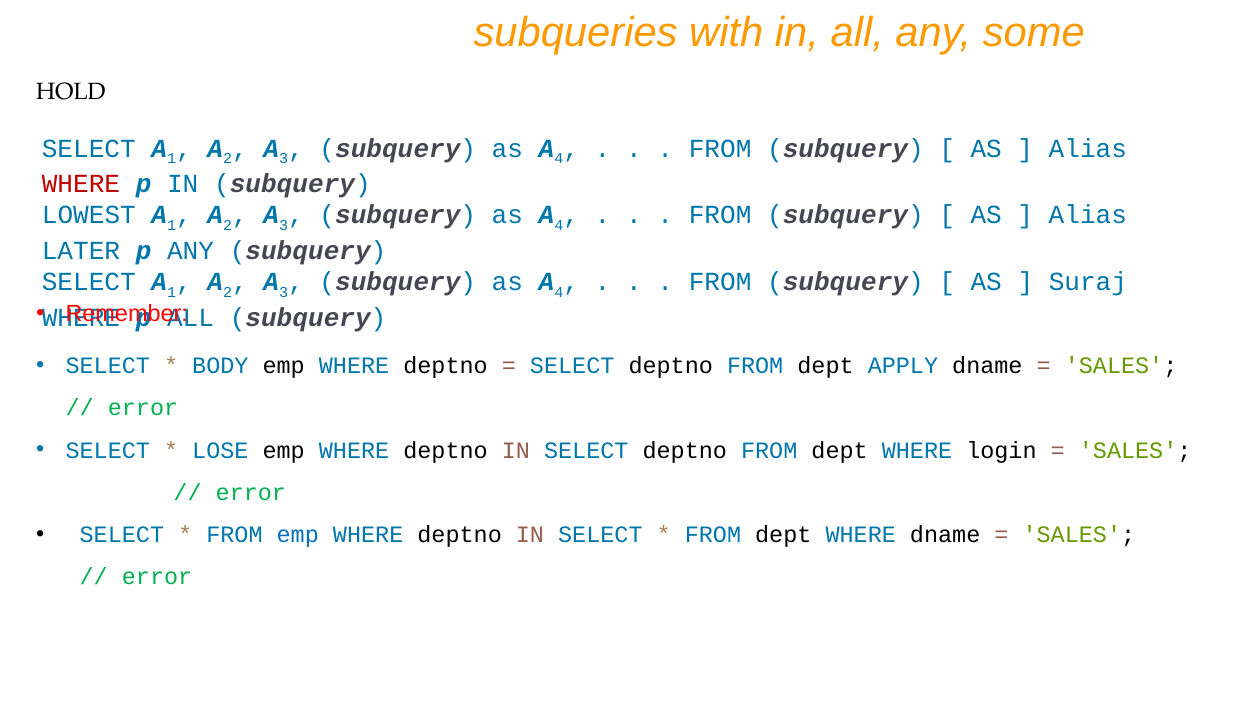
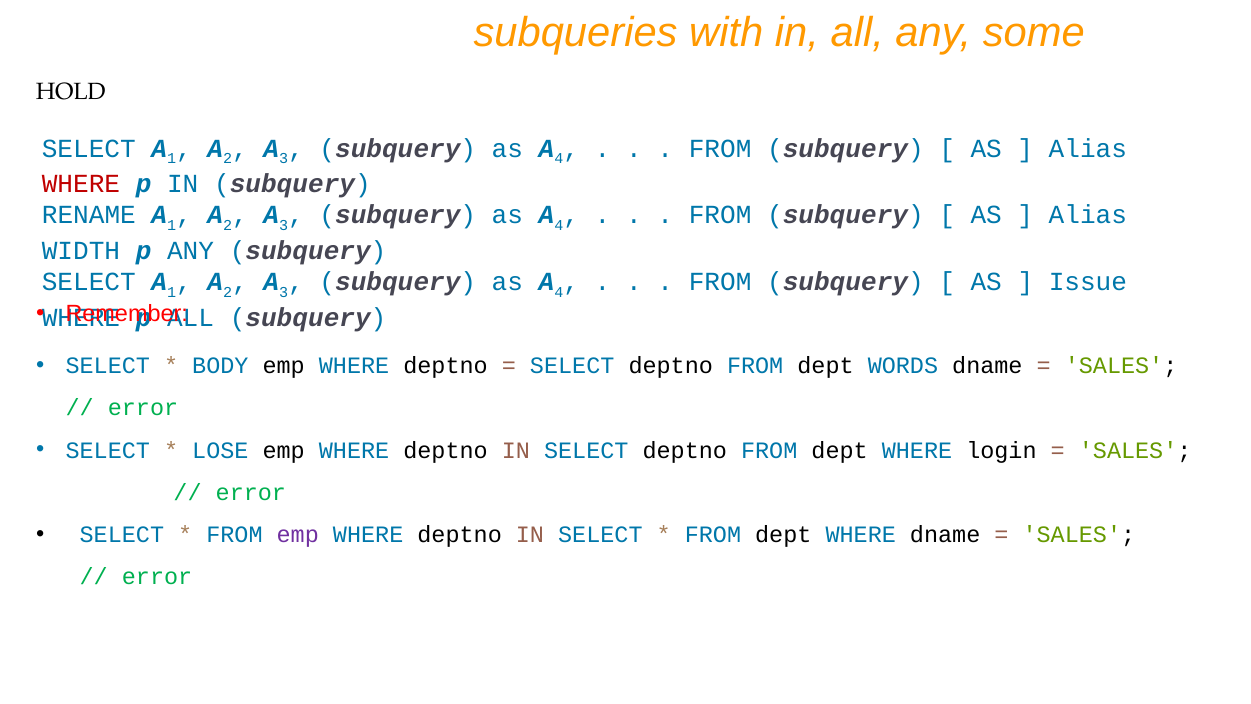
LOWEST: LOWEST -> RENAME (89, 215)
LATER: LATER -> WIDTH (81, 251)
Suraj: Suraj -> Issue (1088, 282)
APPLY: APPLY -> WORDS (903, 366)
emp colour: blue -> purple (298, 535)
